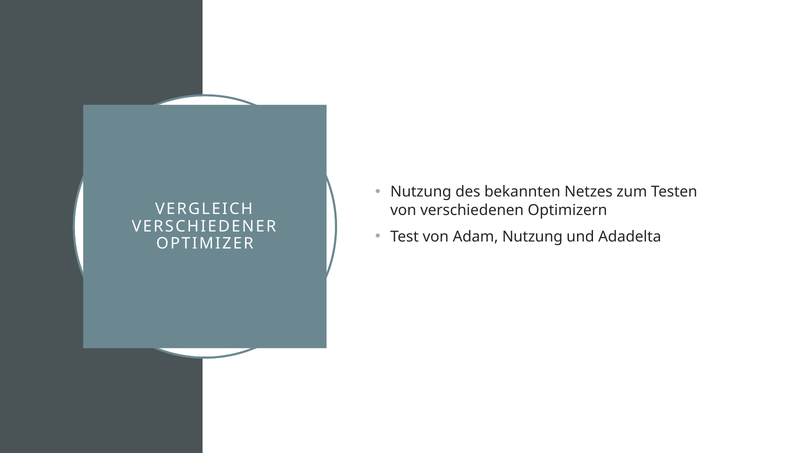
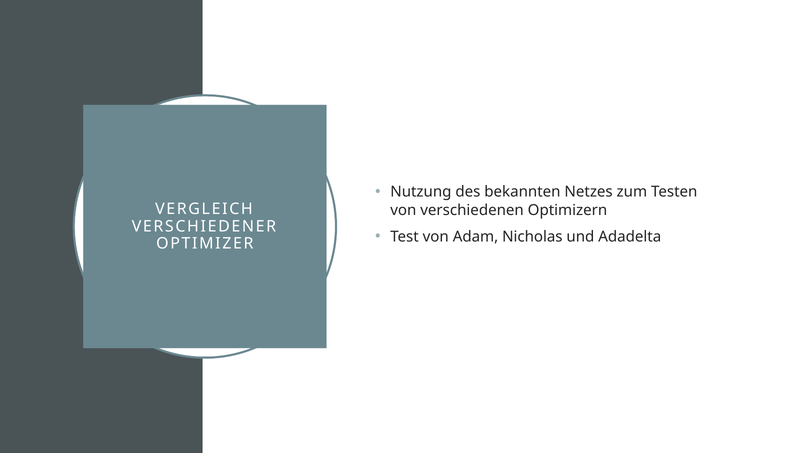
Adam Nutzung: Nutzung -> Nicholas (532, 237)
